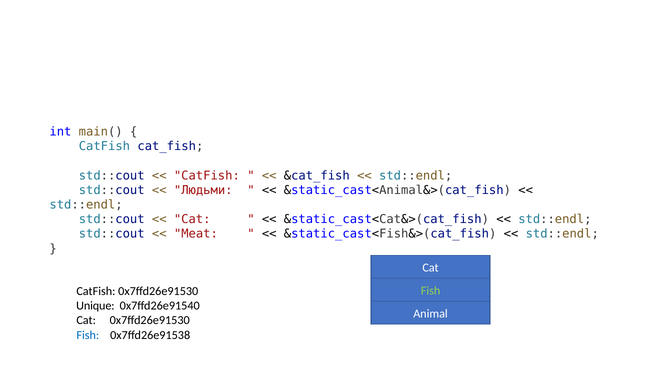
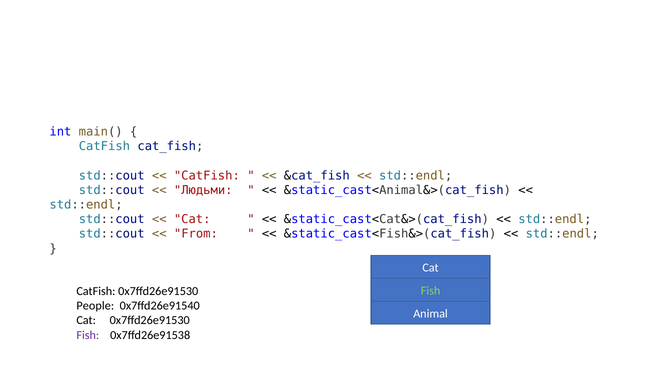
Meat: Meat -> From (196, 234)
Unique: Unique -> People (95, 306)
Fish colour: blue -> purple (88, 336)
